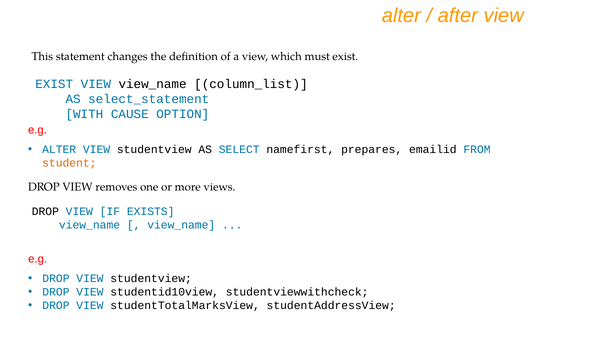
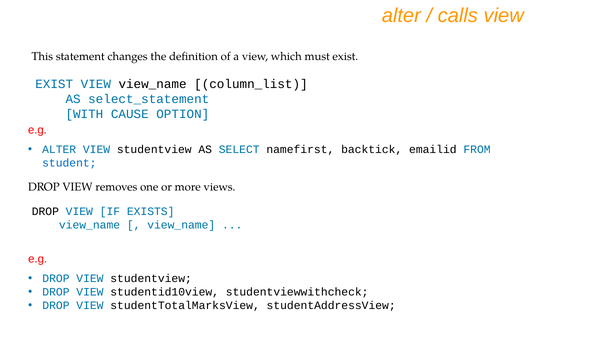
after: after -> calls (458, 16)
prepares: prepares -> backtick (372, 149)
student colour: orange -> blue (69, 163)
